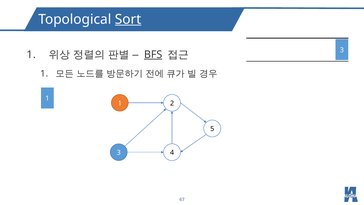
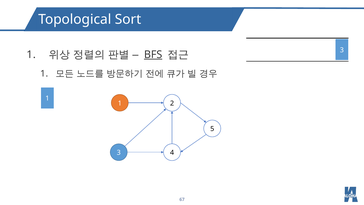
Sort underline: present -> none (128, 19)
